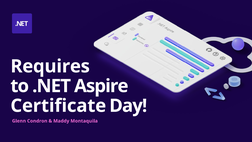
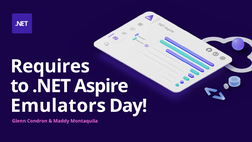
Certificate: Certificate -> Emulators (58, 106)
